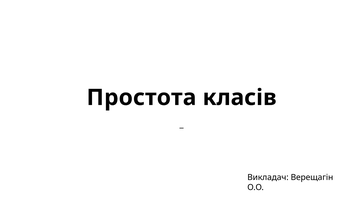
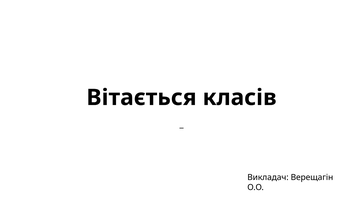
Простота: Простота -> Вітається (141, 98)
